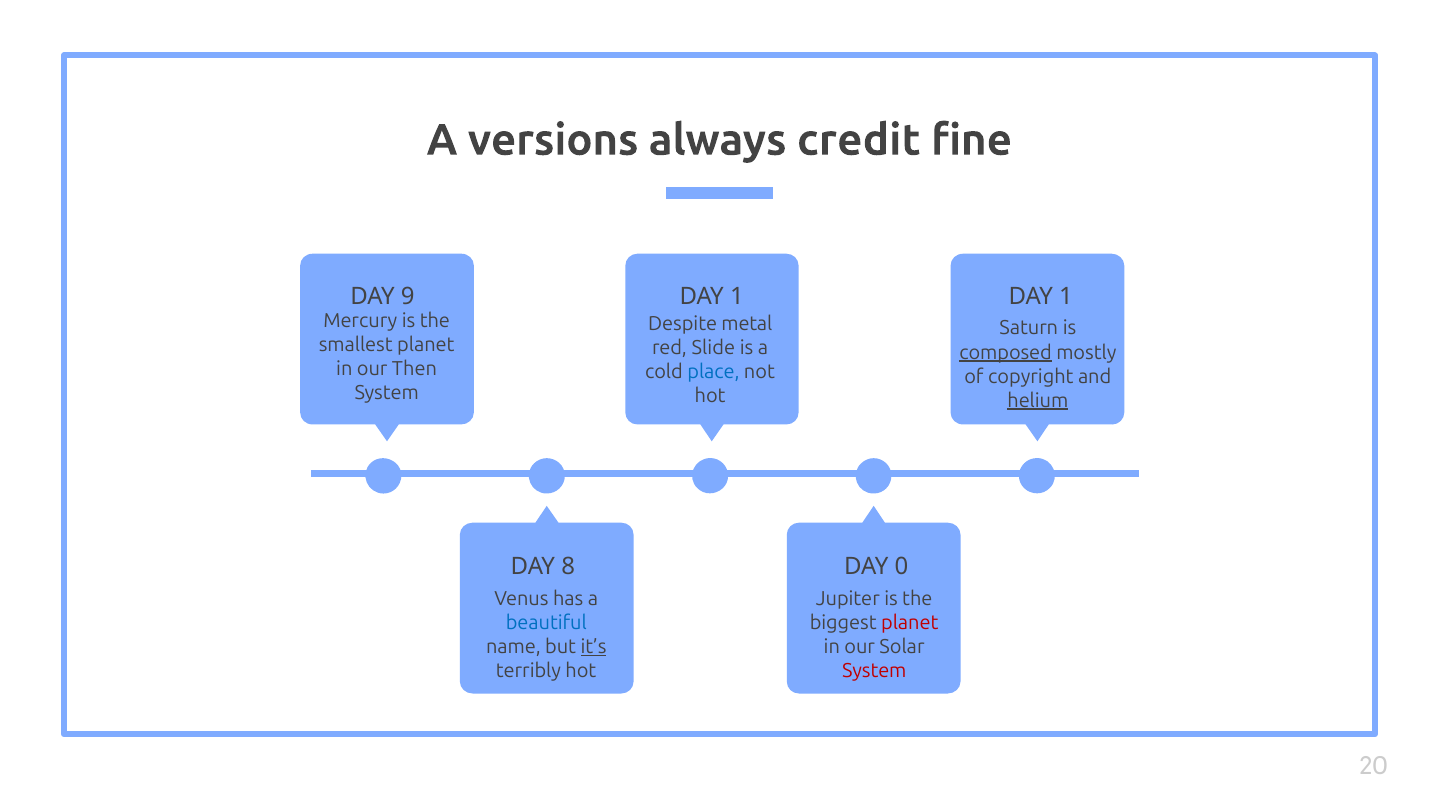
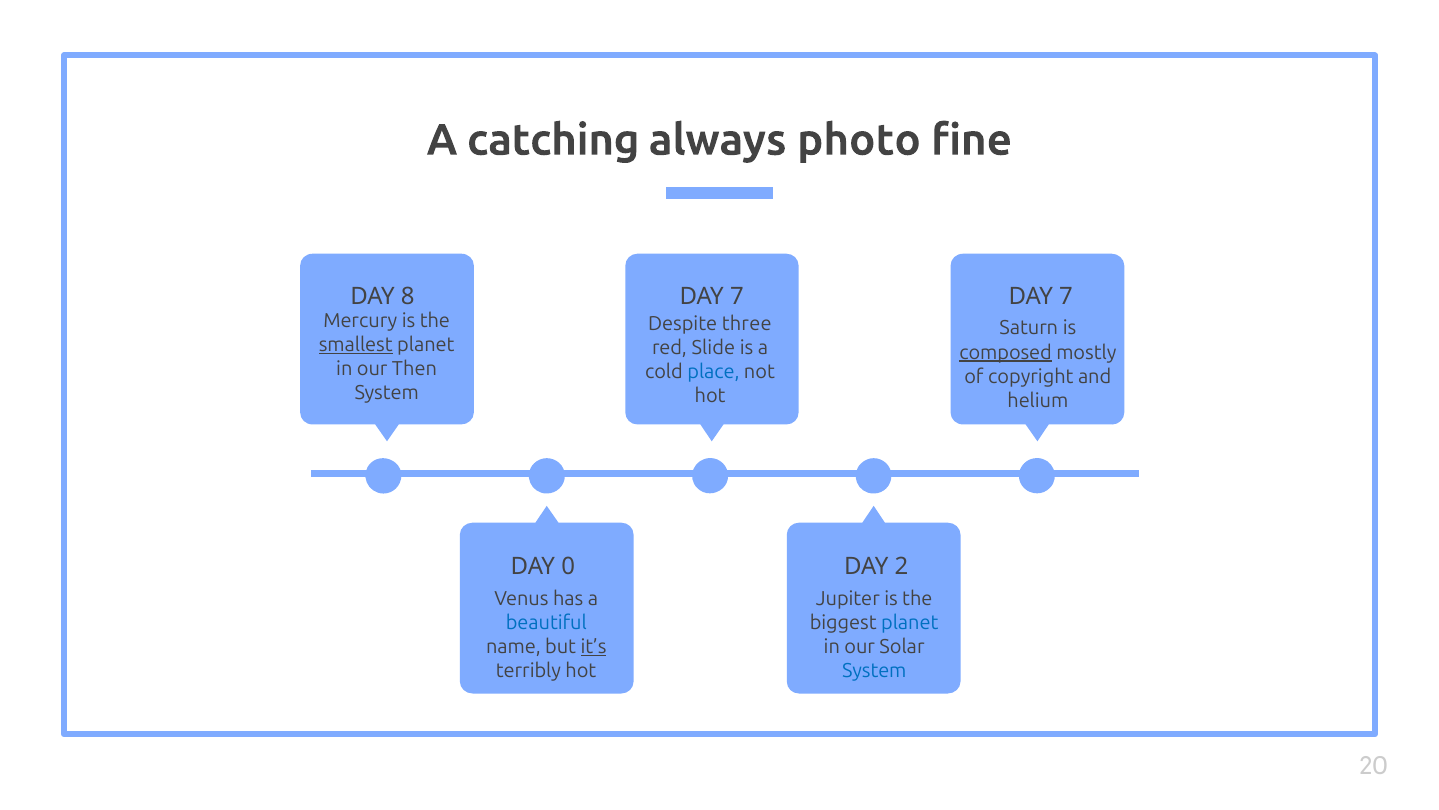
versions: versions -> catching (553, 140)
credit: credit -> photo (859, 140)
9: 9 -> 8 (408, 296)
1: 1 -> 7 (737, 296)
1: 1 -> 7 (1066, 296)
metal: metal -> three (747, 323)
smallest underline: none -> present (356, 345)
helium underline: present -> none (1038, 400)
8: 8 -> 0 (568, 566)
0: 0 -> 2 (901, 566)
planet colour: red -> blue (910, 622)
System colour: red -> blue (874, 670)
